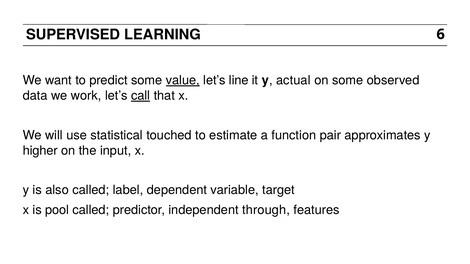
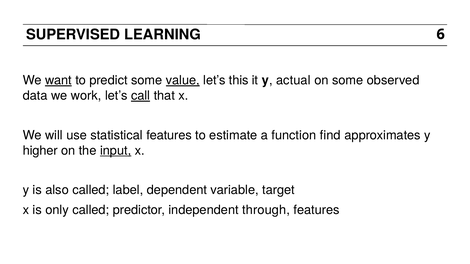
want underline: none -> present (58, 80)
line: line -> this (239, 80)
statistical touched: touched -> features (169, 135)
pair: pair -> find (330, 135)
input underline: none -> present (116, 150)
pool: pool -> only (57, 210)
